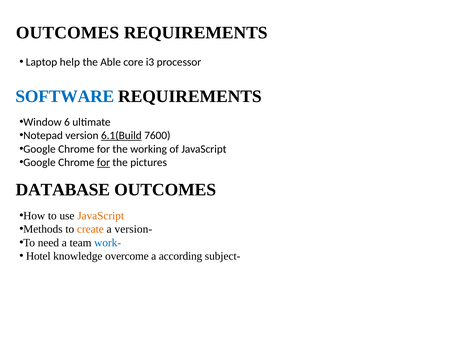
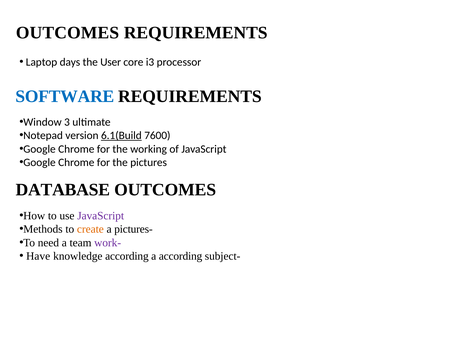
help: help -> days (70, 62)
Able: Able -> User (111, 62)
6: 6 -> 3 (67, 122)
for underline: present -> none (103, 163)
JavaScript colour: orange -> purple (101, 216)
version-: version- -> pictures- (133, 229)
work- colour: blue -> purple (108, 243)
Hotel: Hotel -> Have (38, 256)
knowledge overcome: overcome -> according (127, 256)
